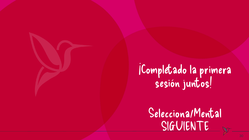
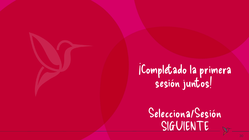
Selecciona/Mental: Selecciona/Mental -> Selecciona/Sesión (185, 113)
